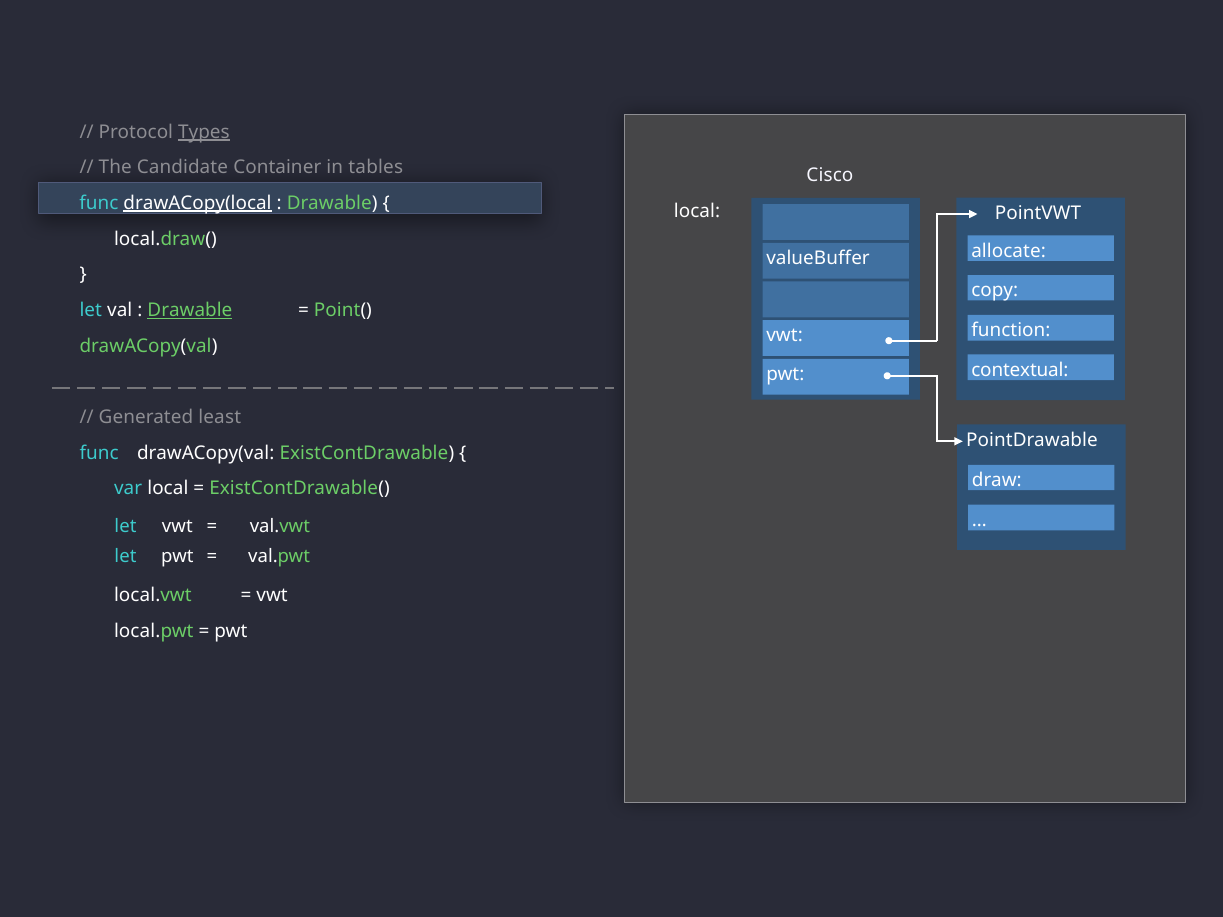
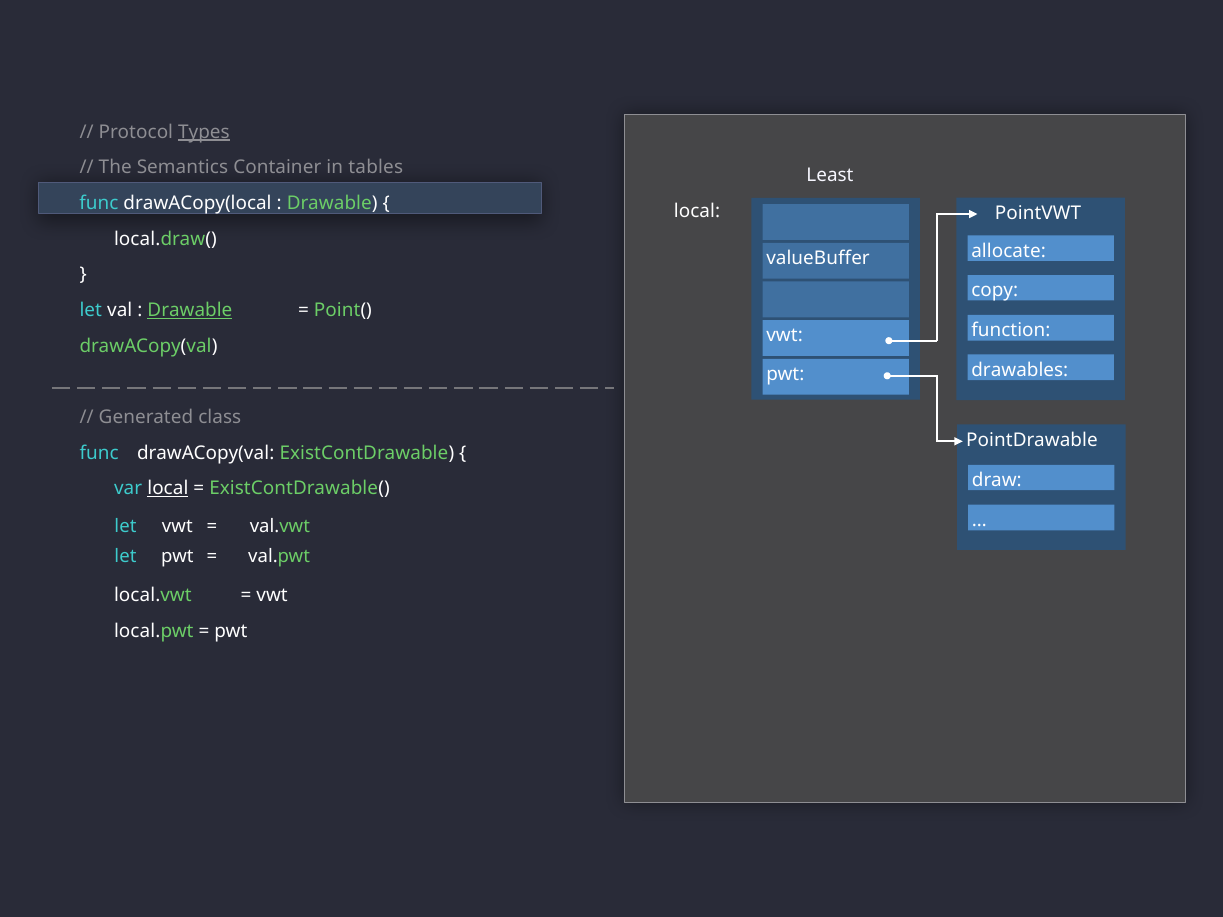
Candidate: Candidate -> Semantics (182, 168)
Cisco: Cisco -> Least (830, 175)
drawACopy(local underline: present -> none (198, 203)
contextual: contextual -> drawables (1020, 370)
least: least -> class (220, 417)
local underline: none -> present (168, 489)
